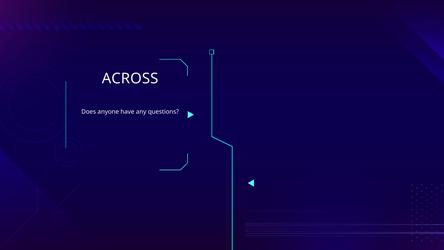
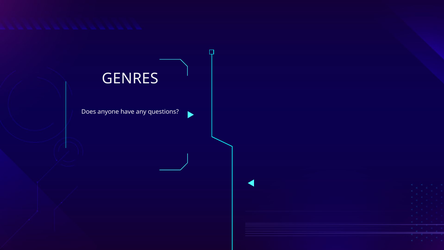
ACROSS: ACROSS -> GENRES (130, 79)
